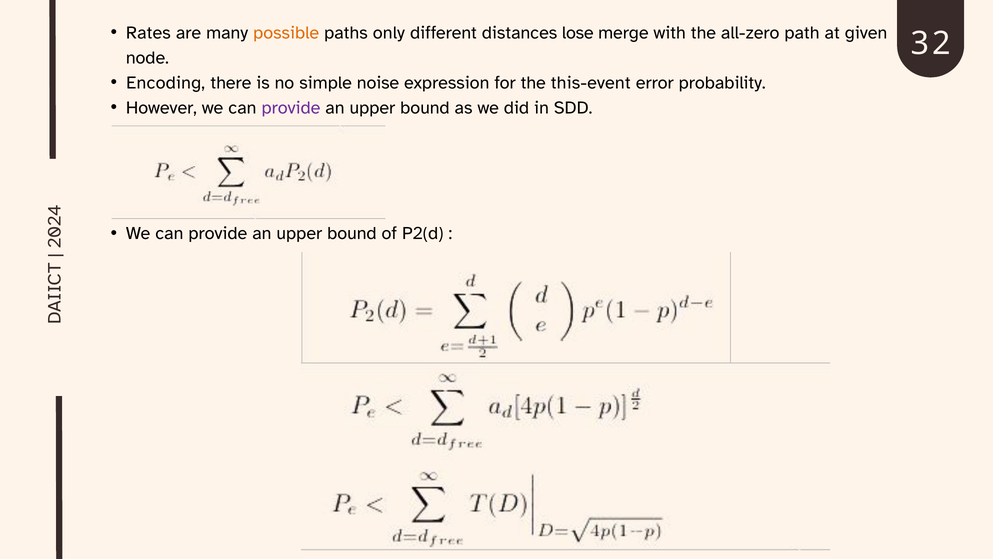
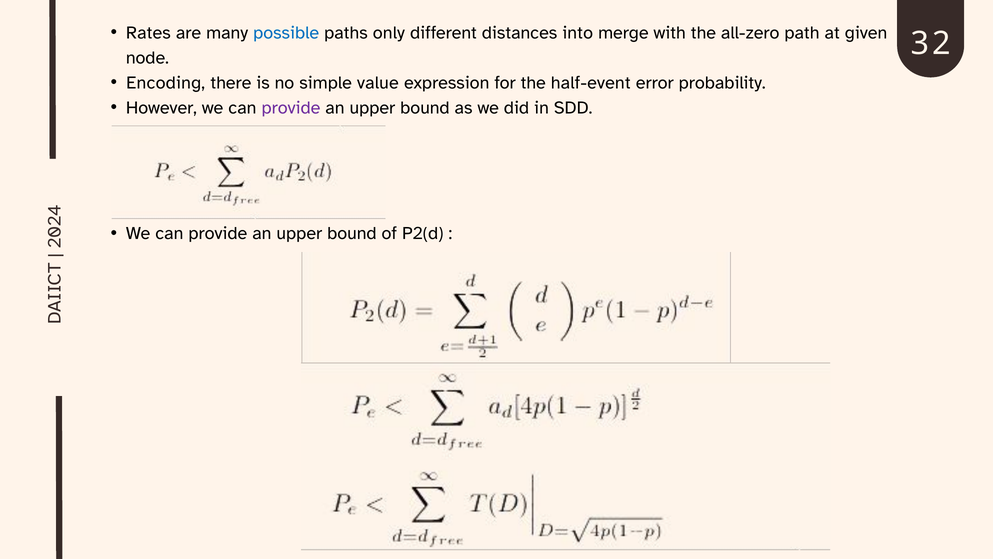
possible colour: orange -> blue (286, 33)
lose: lose -> into (578, 33)
noise: noise -> value (378, 83)
this-event: this-event -> half-event (591, 83)
